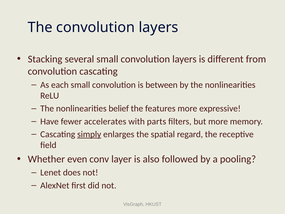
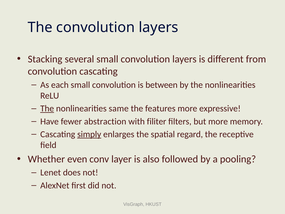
The underline: none -> present (47, 108)
belief: belief -> same (119, 108)
accelerates: accelerates -> abstraction (105, 121)
parts: parts -> filiter (157, 121)
